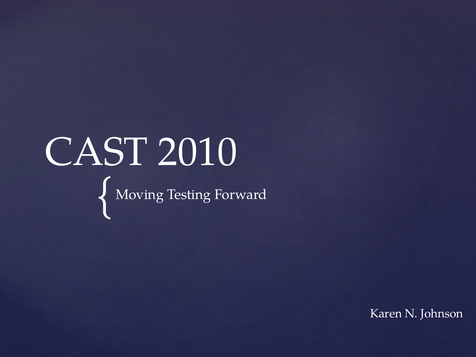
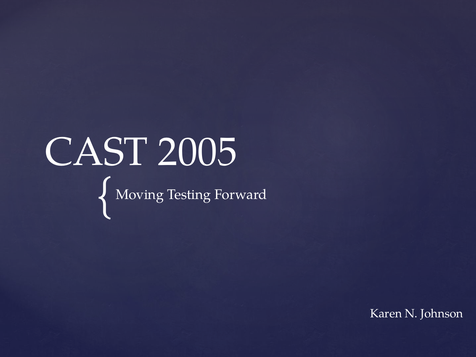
2010: 2010 -> 2005 (198, 152)
